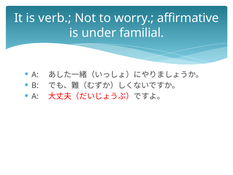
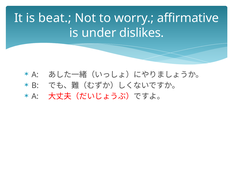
verb: verb -> beat (55, 18)
familial: familial -> dislikes (142, 33)
